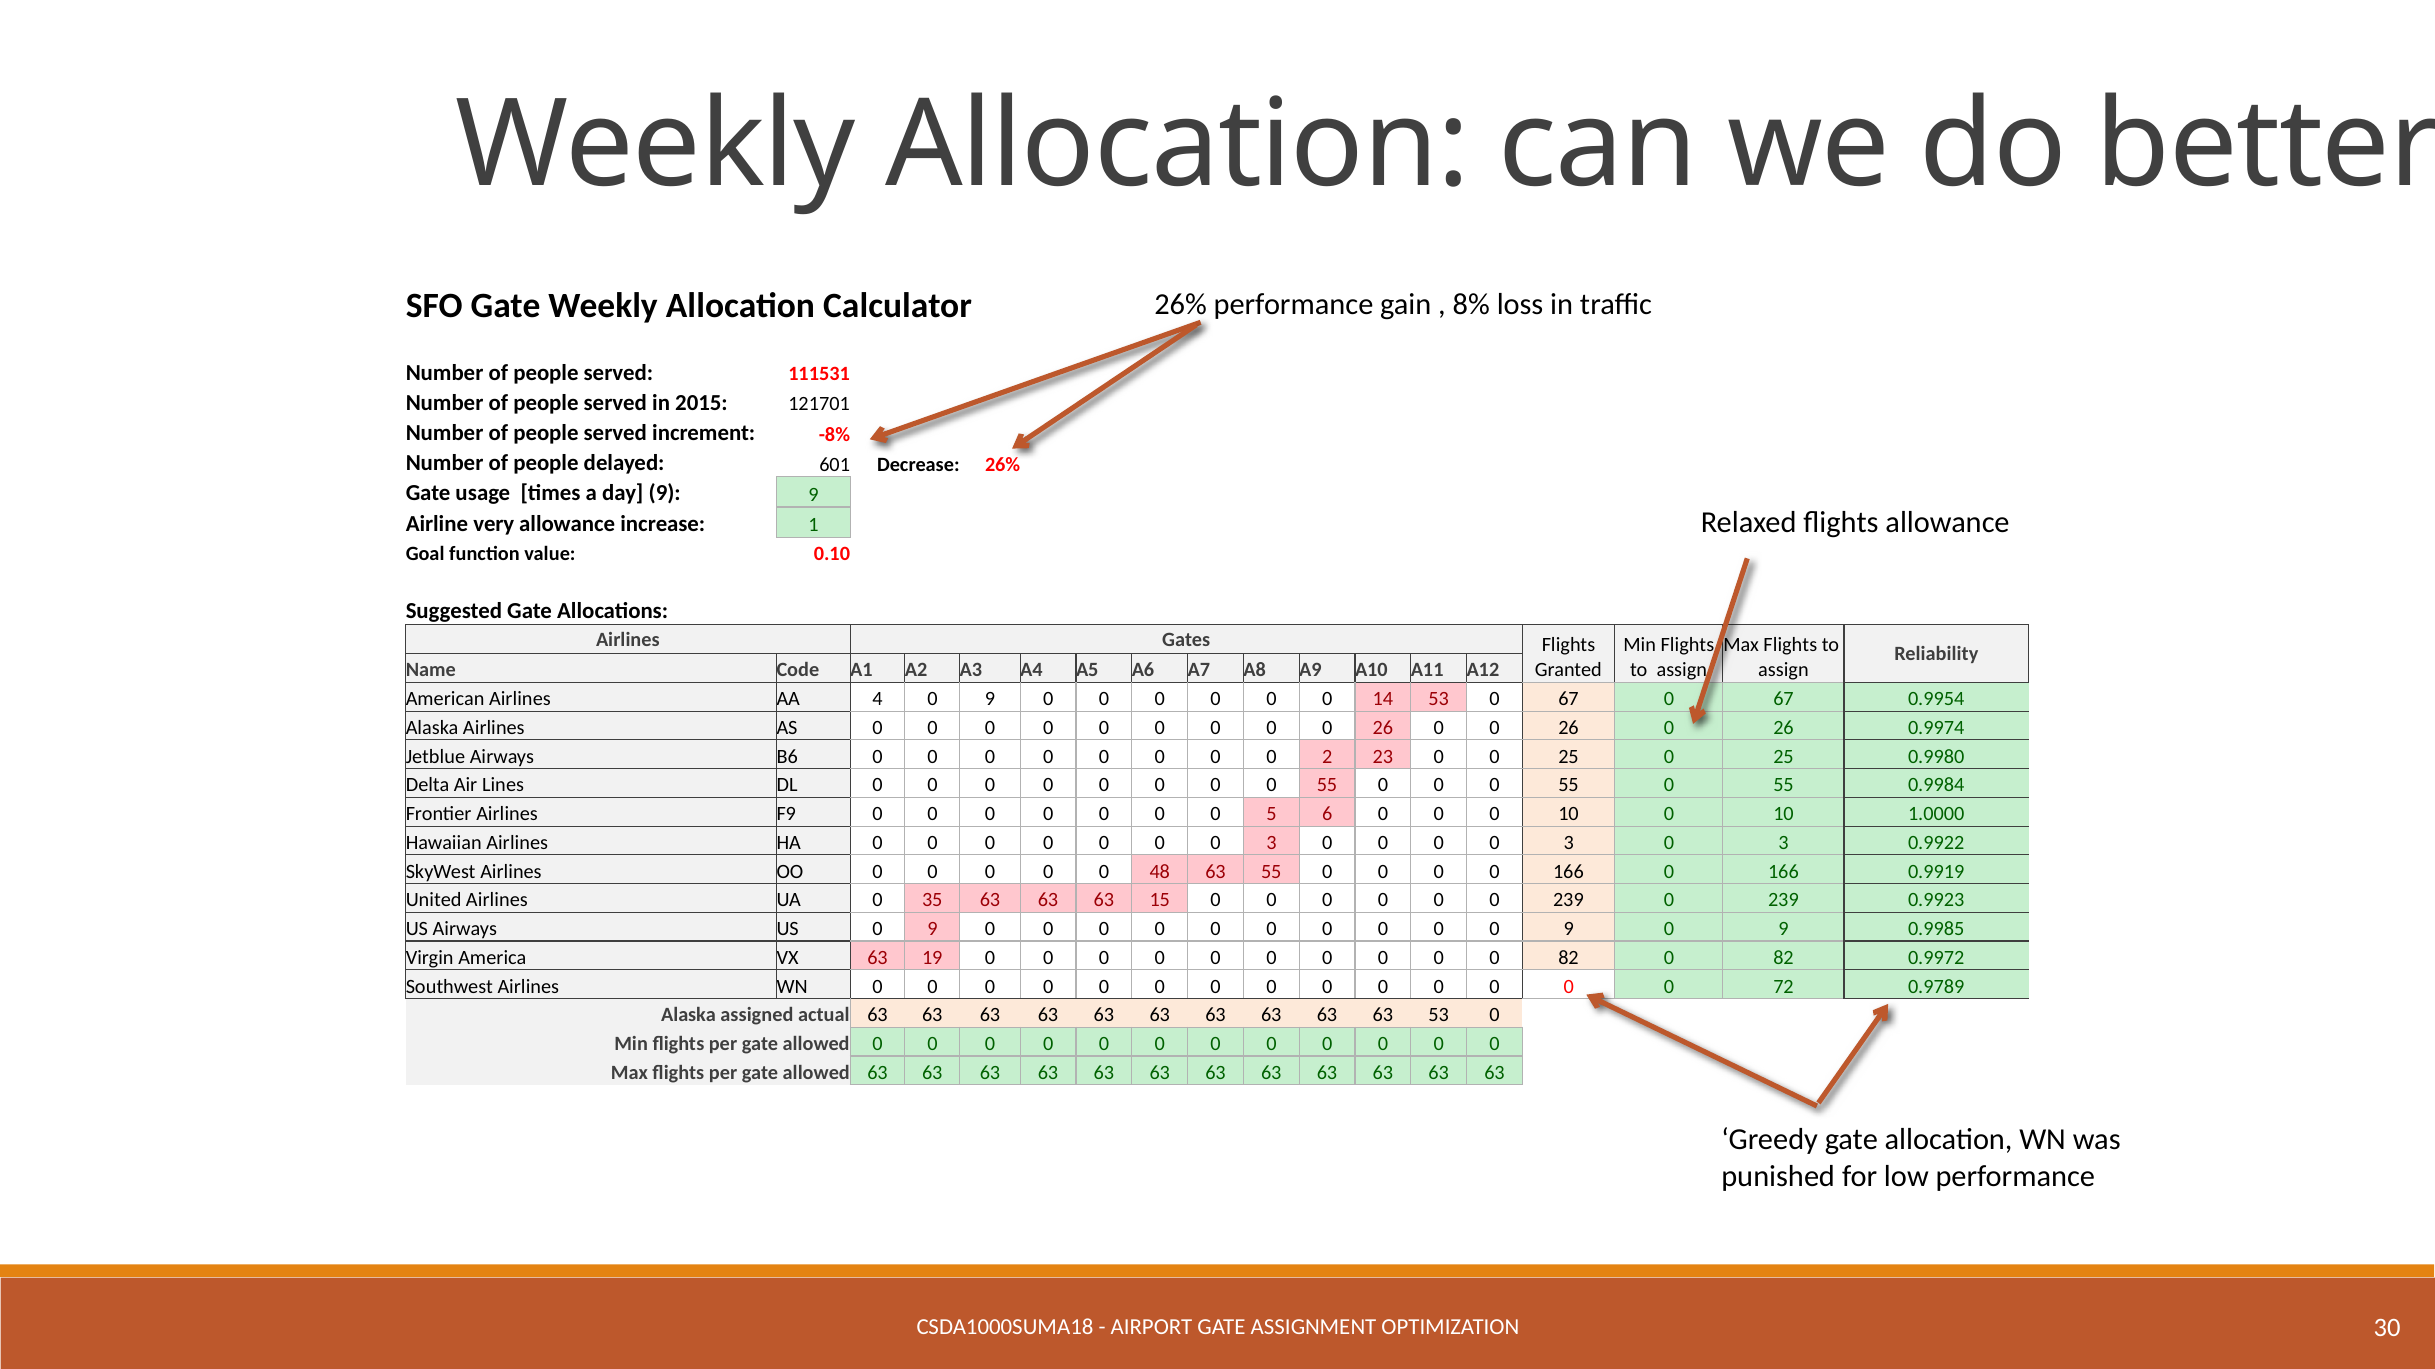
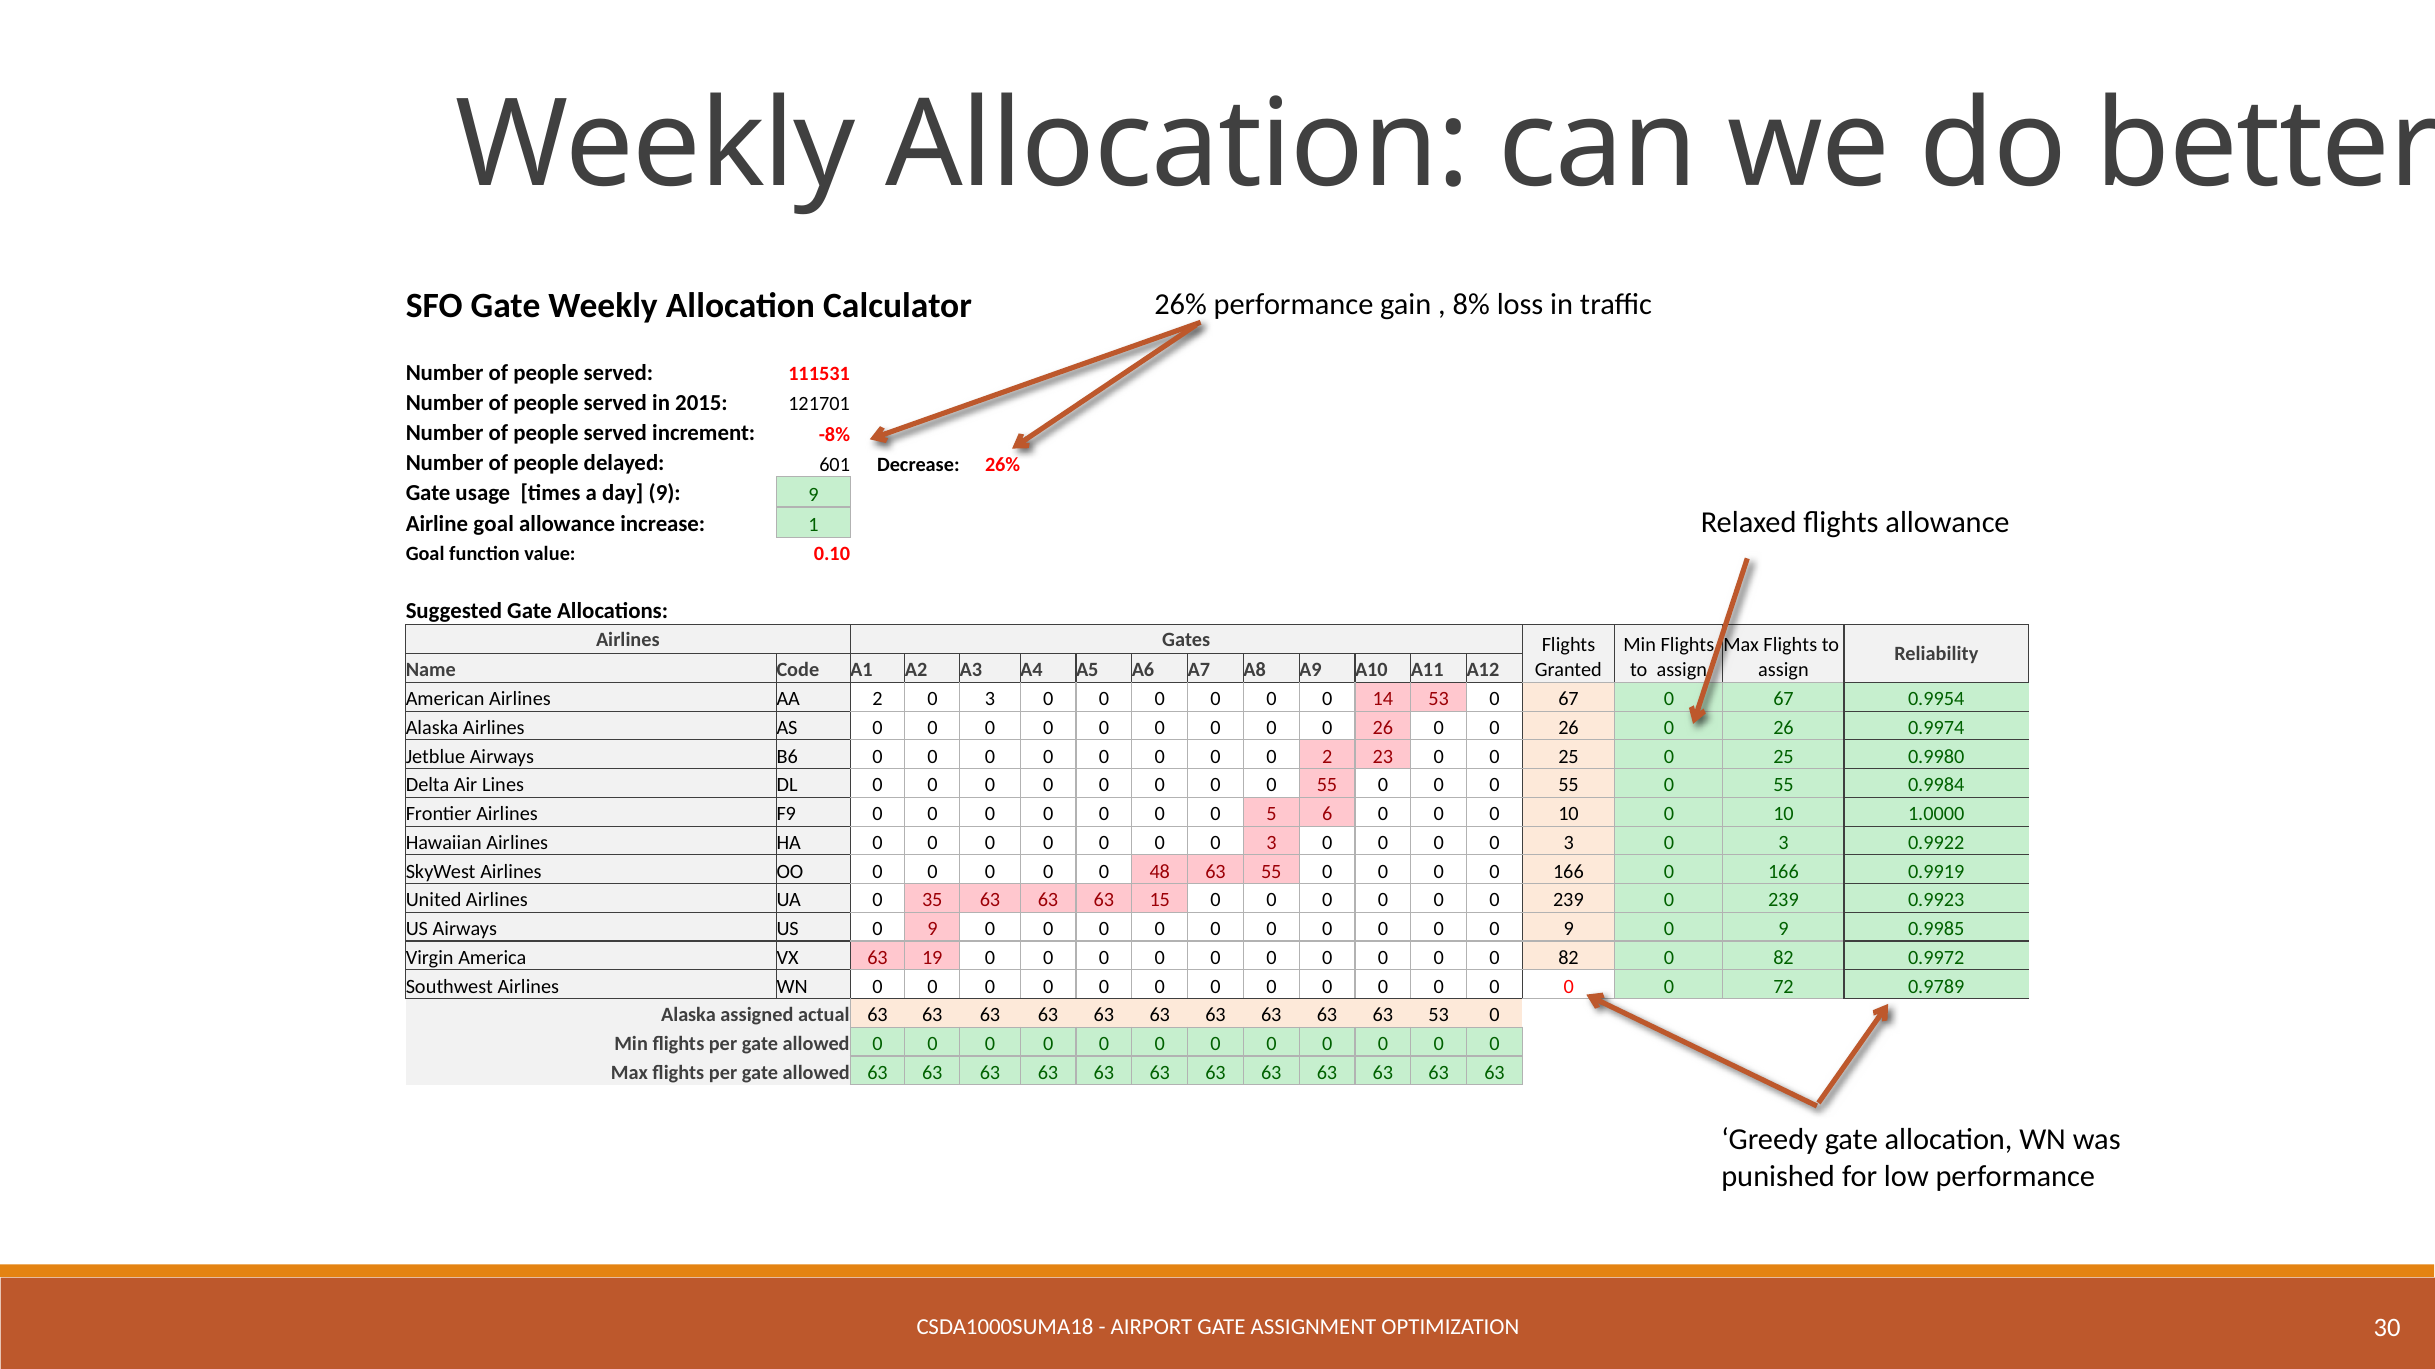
Airline very: very -> goal (494, 524)
AA 4: 4 -> 2 (878, 699)
9: 9 -> 3 (990, 699)
